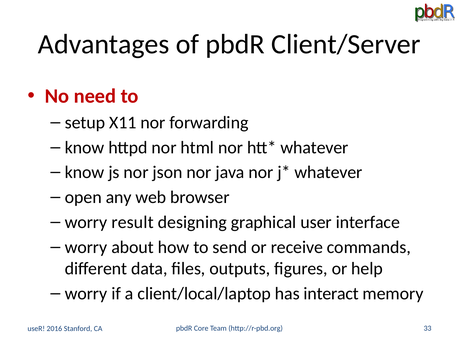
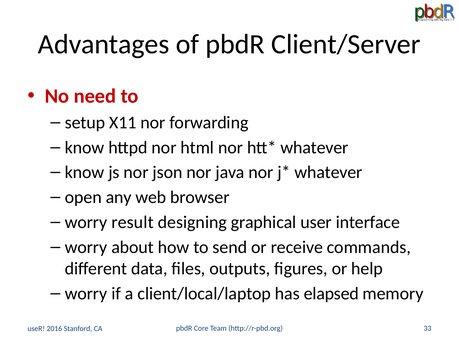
interact: interact -> elapsed (331, 294)
